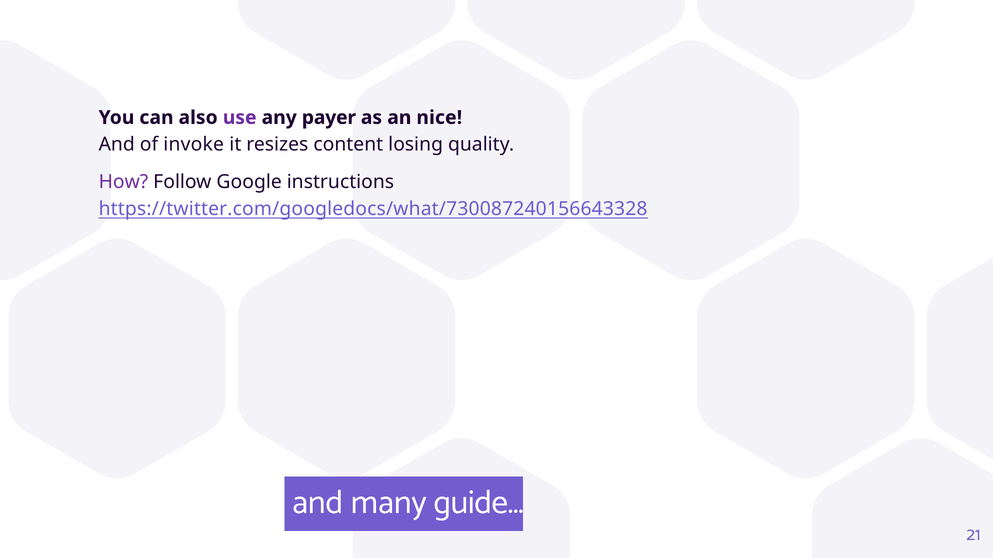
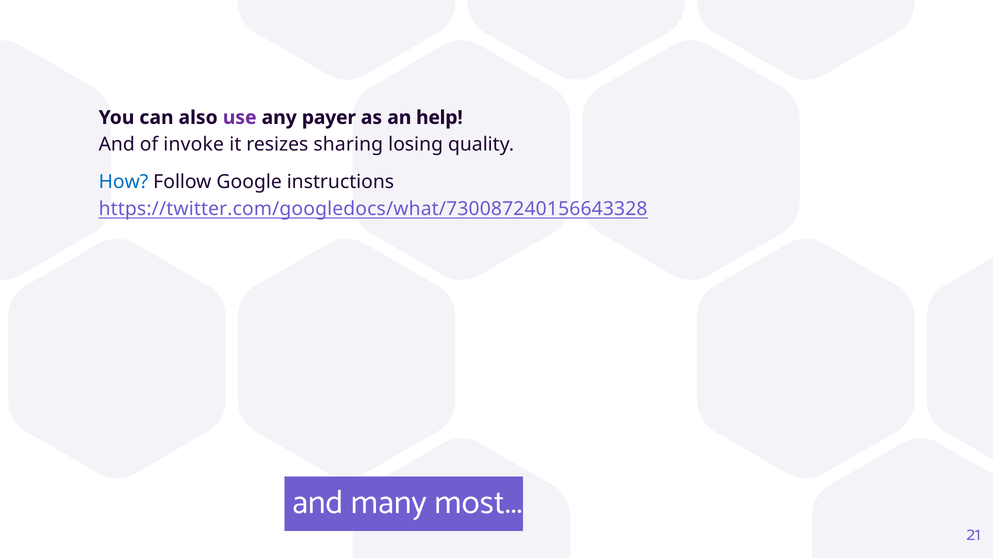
nice: nice -> help (439, 118)
content: content -> sharing (348, 144)
How colour: purple -> blue (123, 182)
guide: guide -> most (478, 503)
